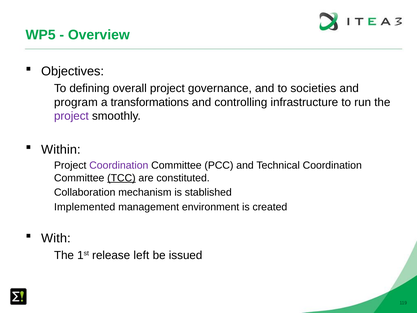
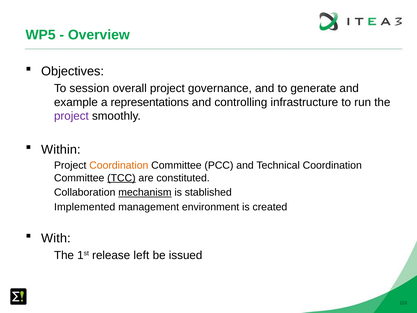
defining: defining -> session (89, 88)
societies: societies -> generate (313, 88)
program: program -> example (76, 102)
transformations: transformations -> representations (150, 102)
Coordination colour: purple -> orange (119, 165)
mechanism underline: none -> present (145, 192)
